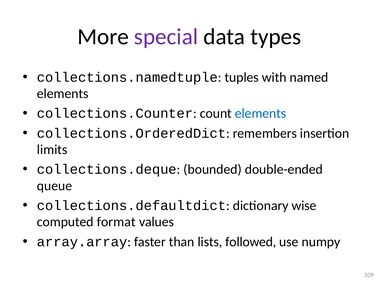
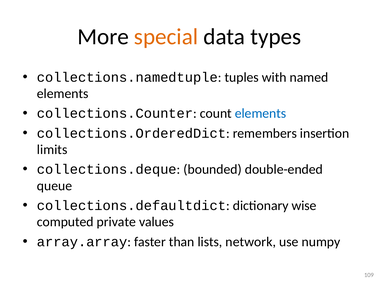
special colour: purple -> orange (166, 37)
format: format -> private (116, 222)
followed: followed -> network (251, 242)
